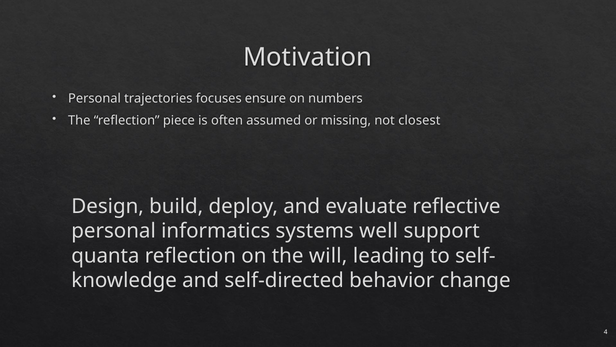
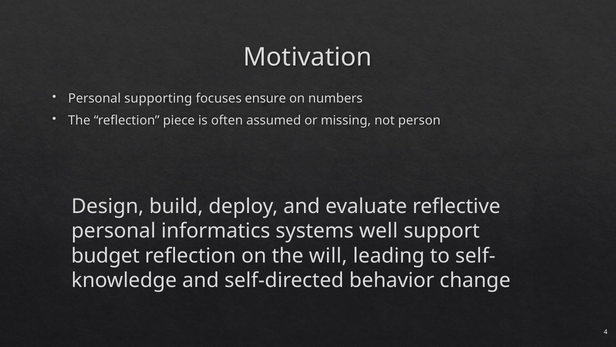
trajectories: trajectories -> supporting (158, 98)
closest: closest -> person (419, 120)
quanta: quanta -> budget (105, 255)
